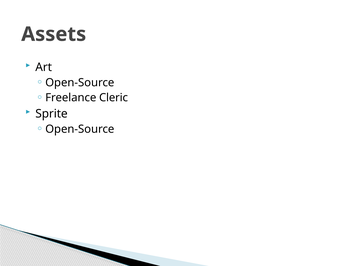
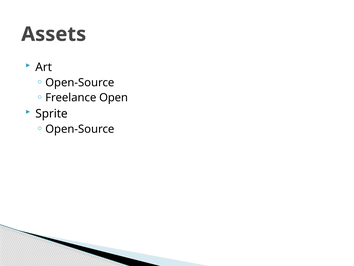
Cleric: Cleric -> Open (114, 98)
